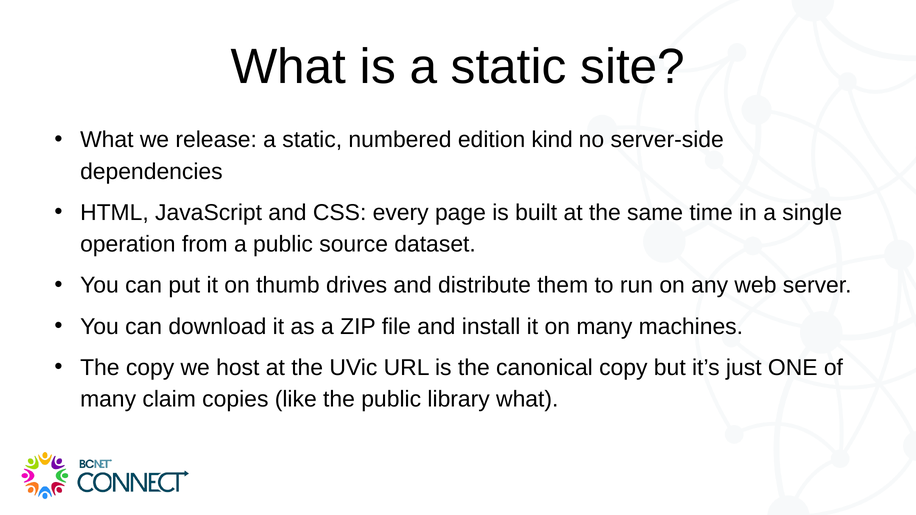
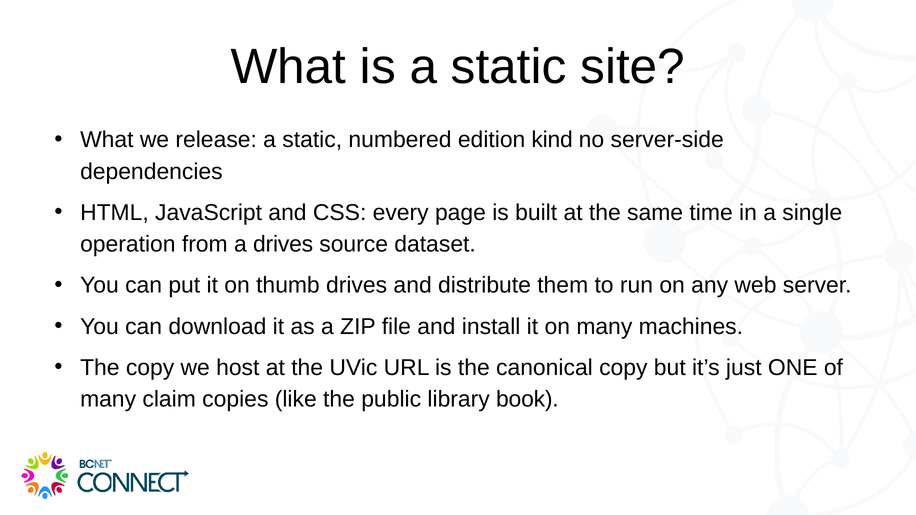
a public: public -> drives (283, 244)
library what: what -> book (527, 399)
